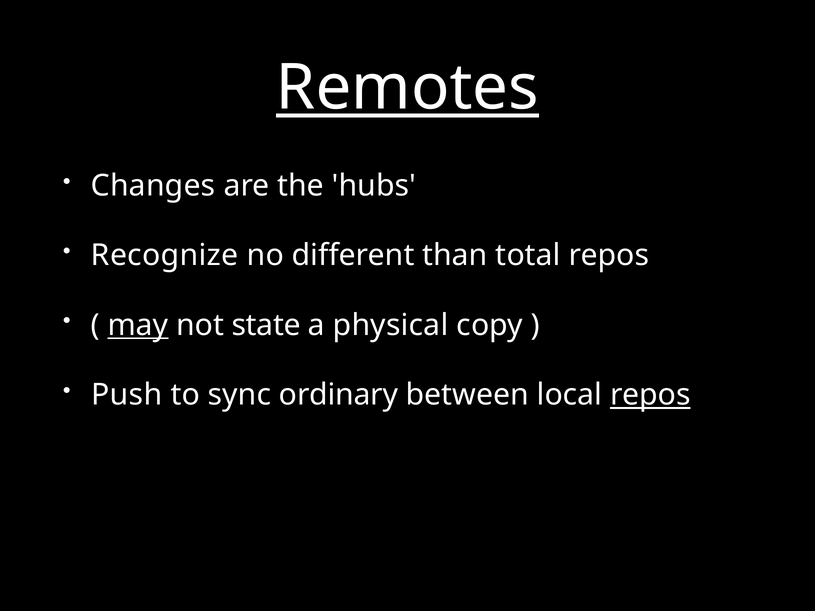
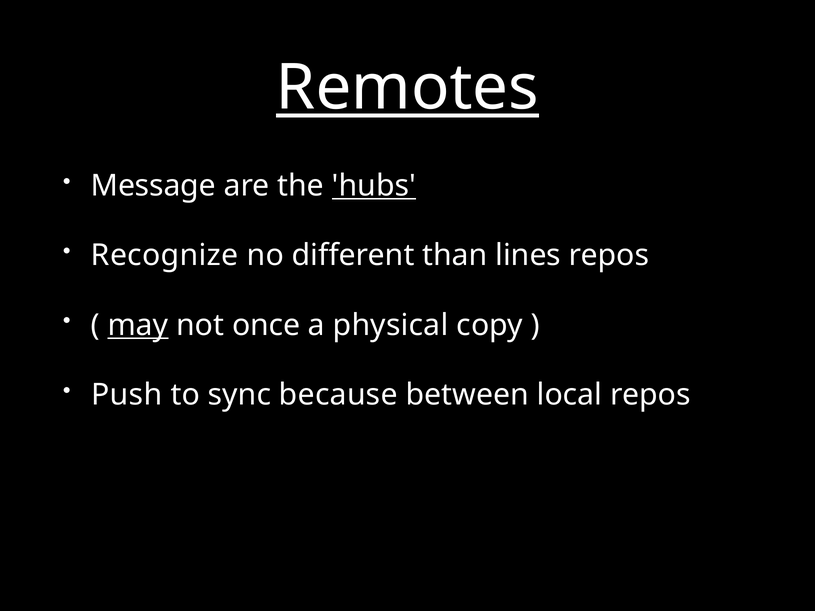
Changes: Changes -> Message (153, 186)
hubs underline: none -> present (374, 186)
total: total -> lines (528, 256)
state: state -> once (266, 325)
ordinary: ordinary -> because (338, 395)
repos underline: present -> none (650, 395)
